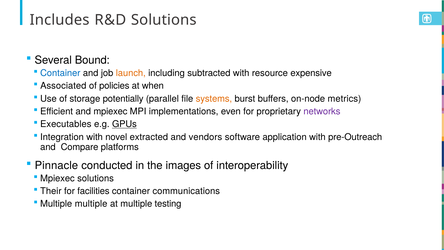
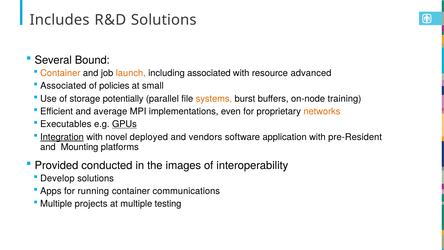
Container colour: blue -> orange (60, 73)
including subtracted: subtracted -> associated (209, 73)
expensive: expensive -> advanced (311, 73)
when: when -> small (153, 86)
metrics: metrics -> training (344, 99)
and mpiexec: mpiexec -> average (110, 111)
networks colour: purple -> orange (322, 111)
Integration underline: none -> present (62, 137)
extracted: extracted -> deployed (149, 137)
pre-Outreach: pre-Outreach -> pre-Resident (355, 137)
Compare: Compare -> Mounting (80, 147)
Pinnacle: Pinnacle -> Provided (56, 165)
Mpiexec: Mpiexec -> Develop (57, 178)
Their: Their -> Apps (51, 191)
facilities: facilities -> running (93, 191)
Multiple multiple: multiple -> projects (91, 204)
